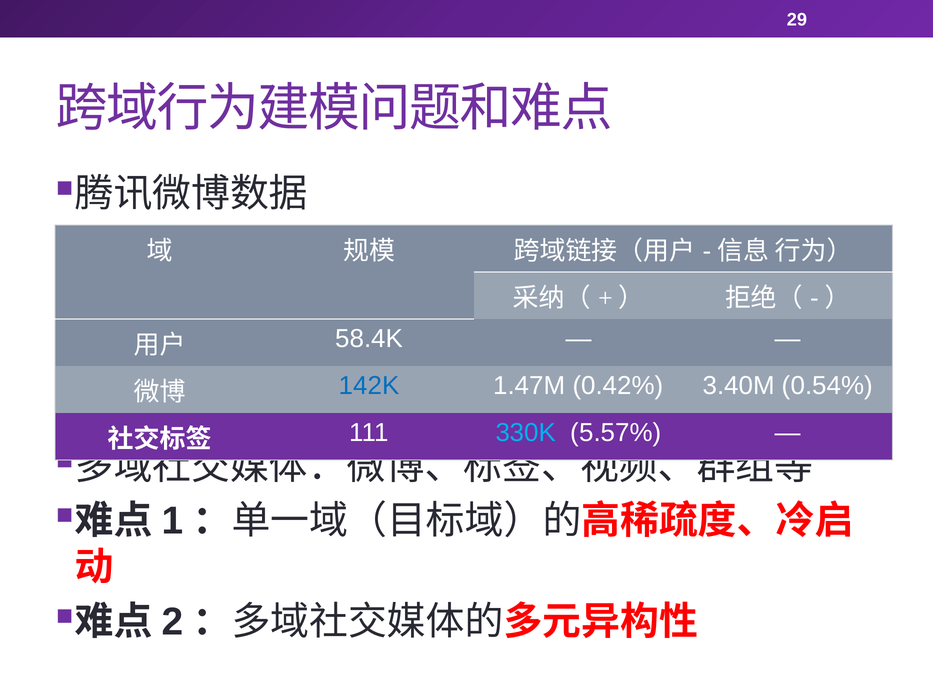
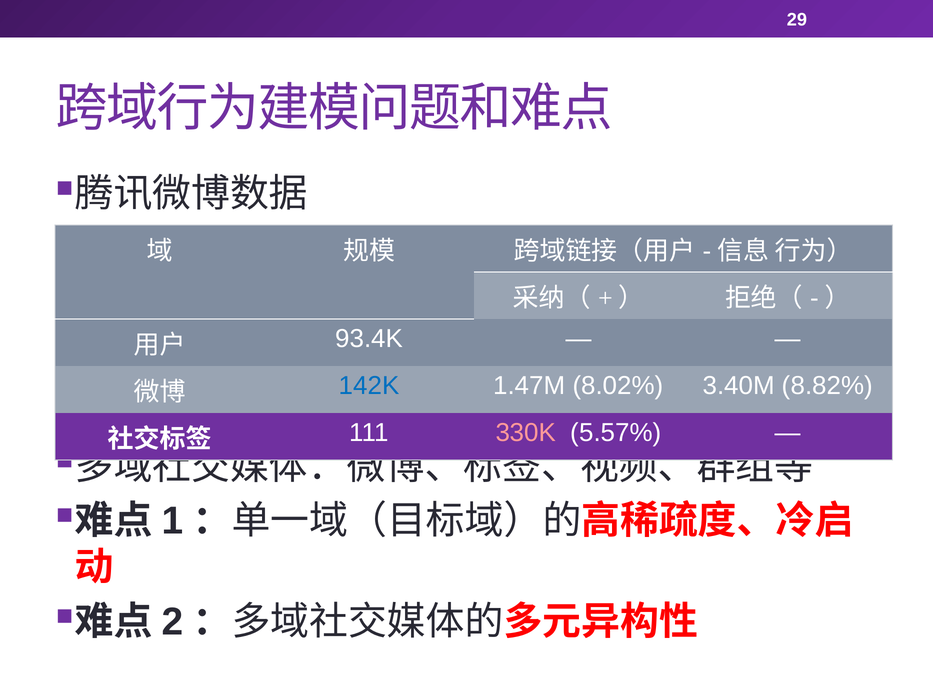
58.4K: 58.4K -> 93.4K (369, 339)
0.42%: 0.42% -> 8.02% (618, 386)
0.54%: 0.54% -> 8.82% (827, 386)
330K colour: light blue -> pink (526, 432)
